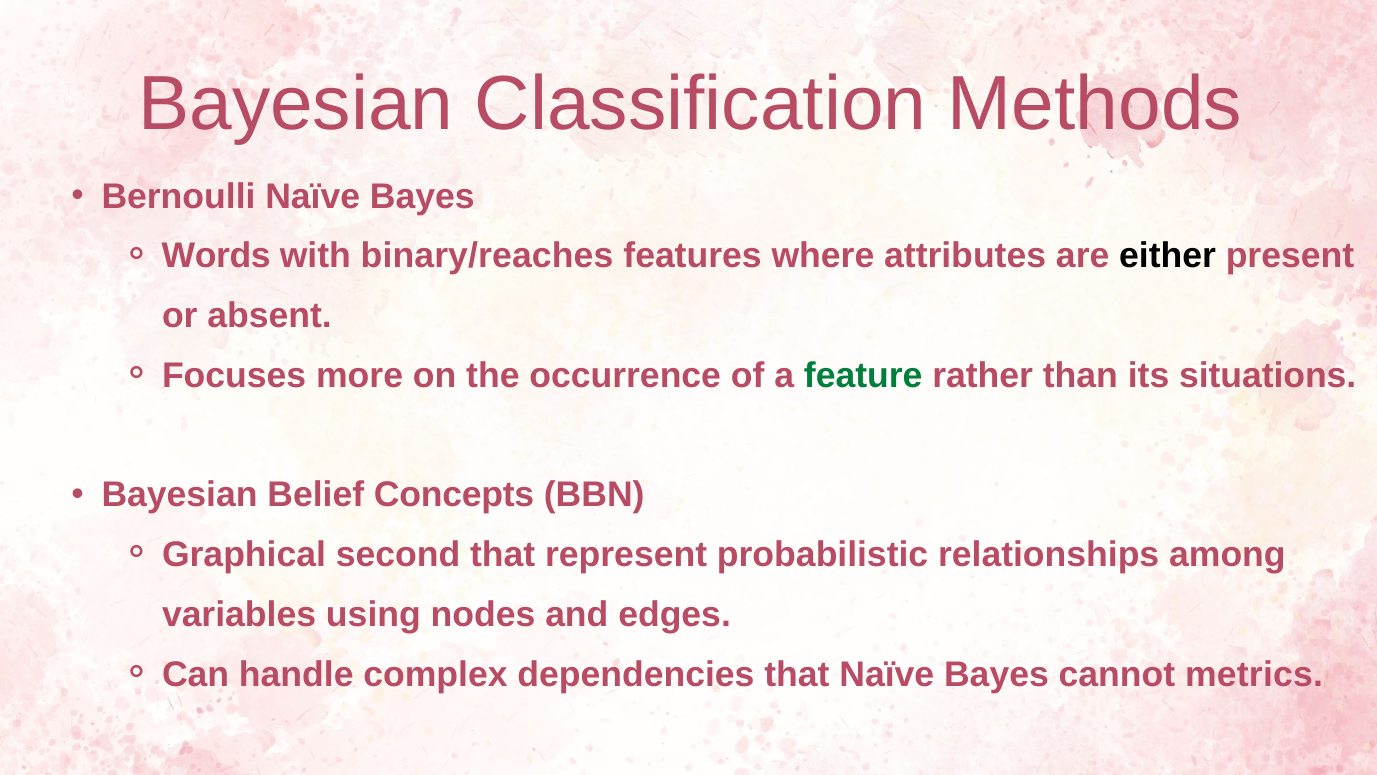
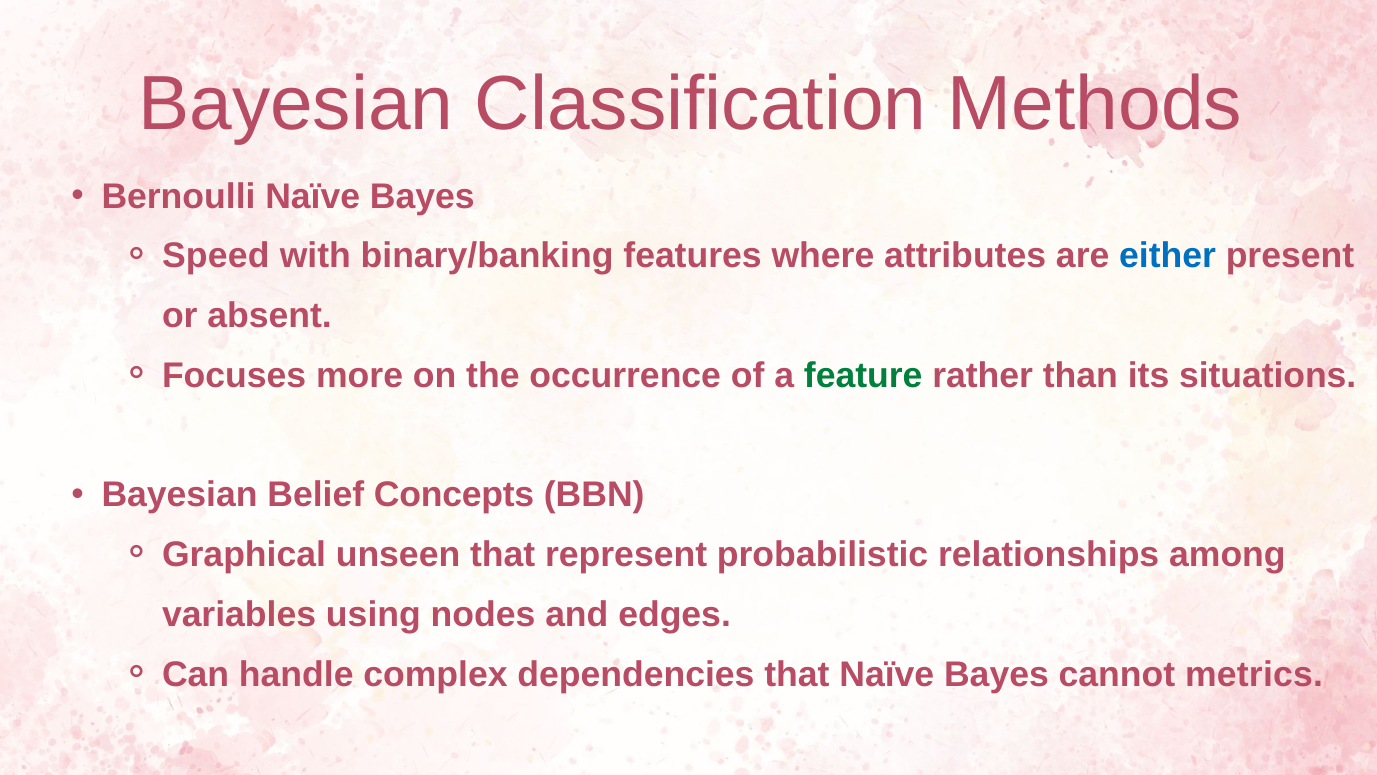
Words: Words -> Speed (216, 256)
binary/reaches: binary/reaches -> binary/banking (487, 256)
either colour: black -> blue (1168, 256)
second: second -> unseen (398, 555)
